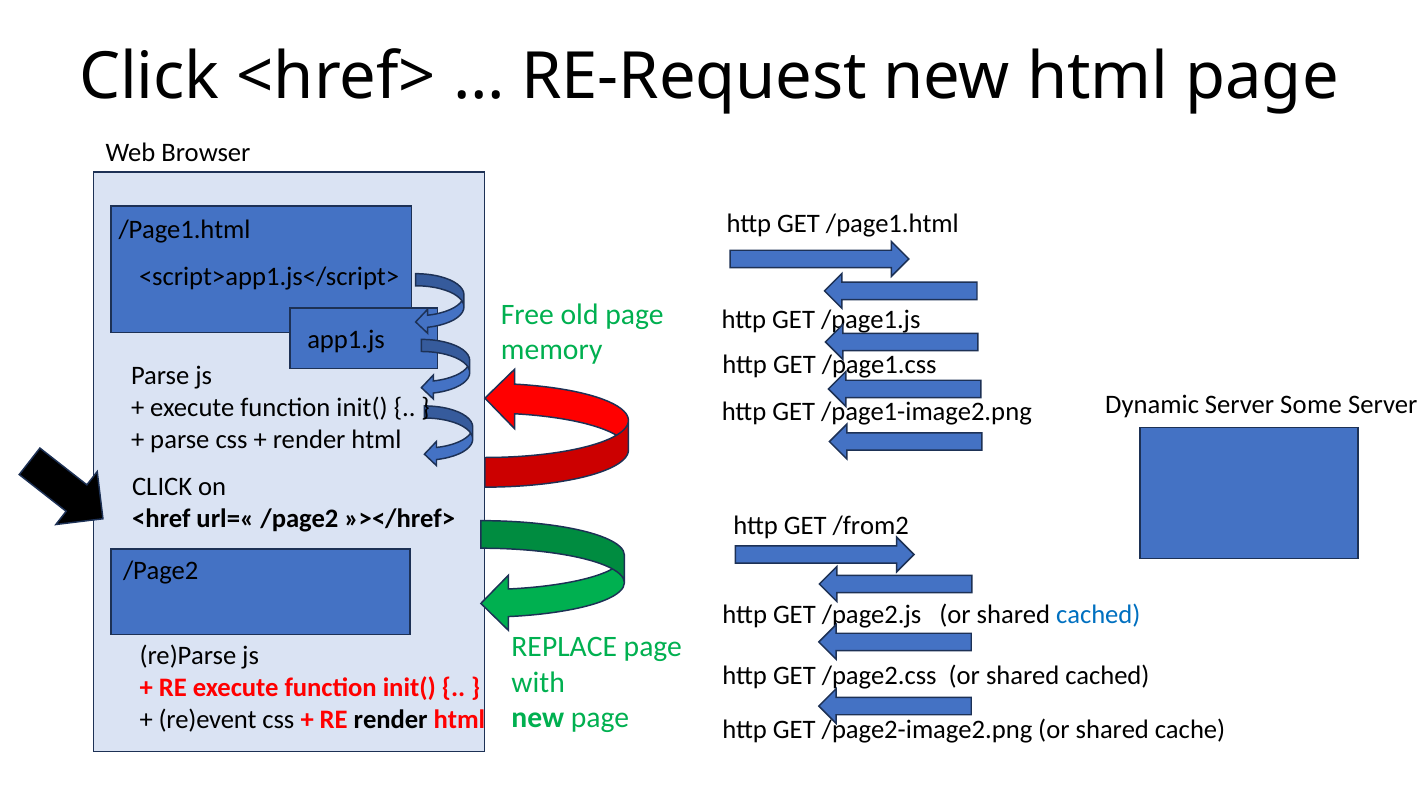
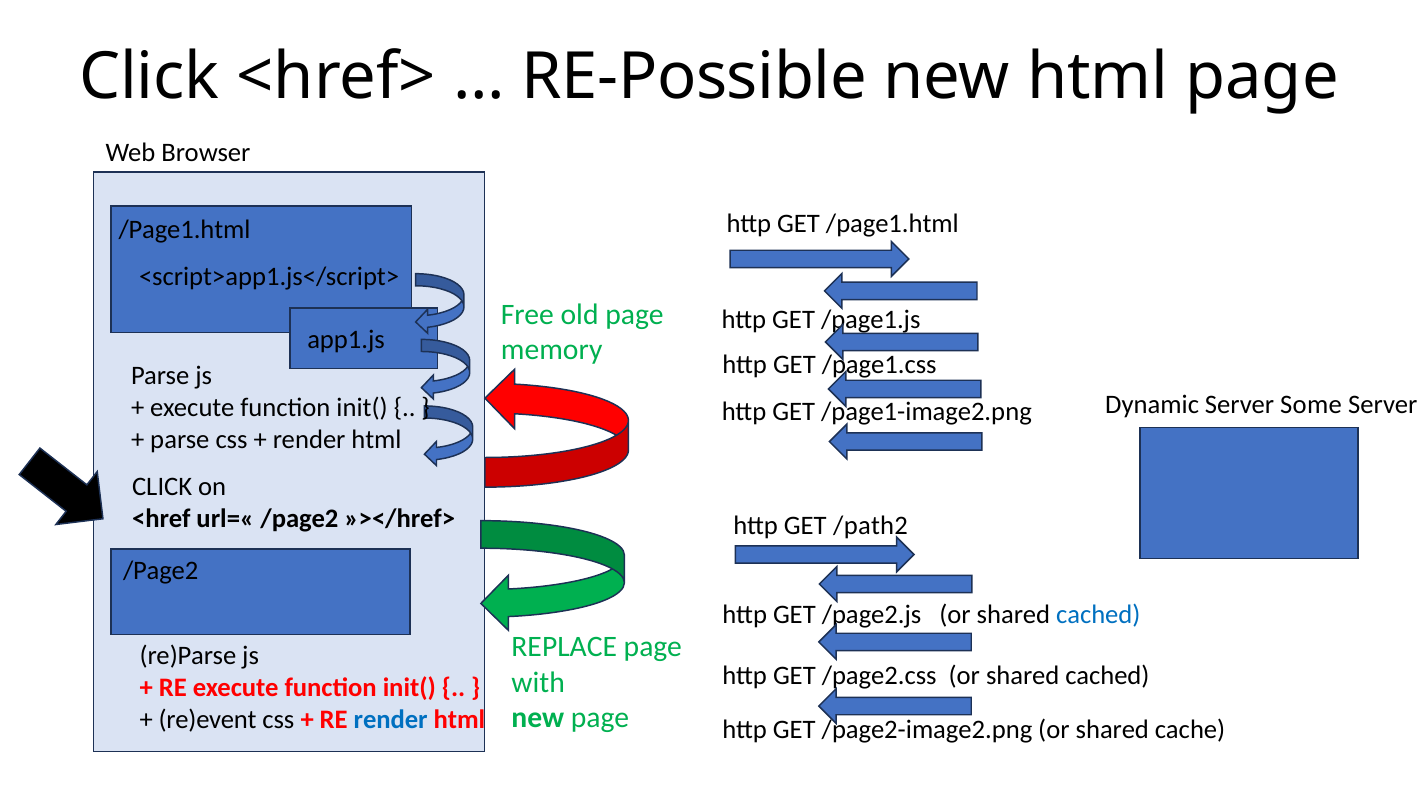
RE-Request: RE-Request -> RE-Possible (694, 77)
/from2: /from2 -> /path2 (871, 525)
render colour: black -> blue (391, 719)
